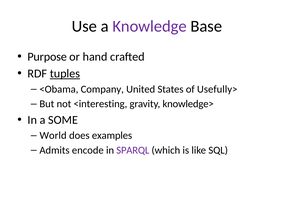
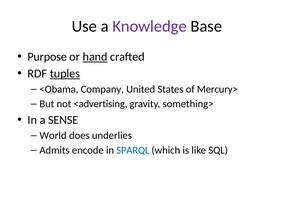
hand underline: none -> present (95, 57)
Usefully>: Usefully> -> Mercury> (217, 89)
<interesting: <interesting -> <advertising (100, 104)
knowledge>: knowledge> -> something> (188, 104)
SOME: SOME -> SENSE (63, 120)
examples: examples -> underlies (112, 136)
SPARQL colour: purple -> blue (133, 151)
